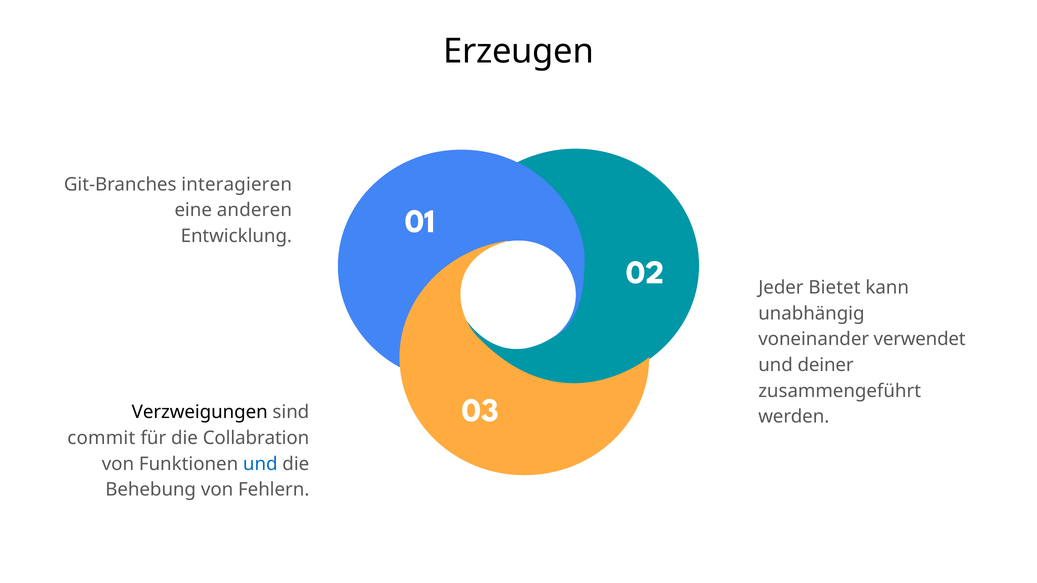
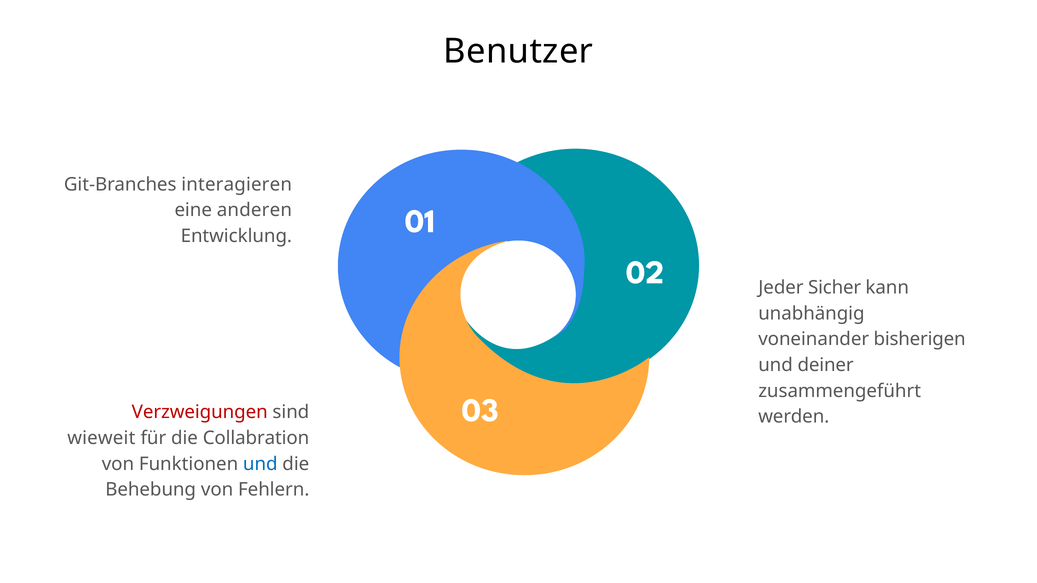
Erzeugen: Erzeugen -> Benutzer (518, 51)
Bietet: Bietet -> Sicher (835, 288)
verwendet: verwendet -> bisherigen (920, 339)
Verzweigungen colour: black -> red (200, 412)
commit: commit -> wieweit (101, 438)
